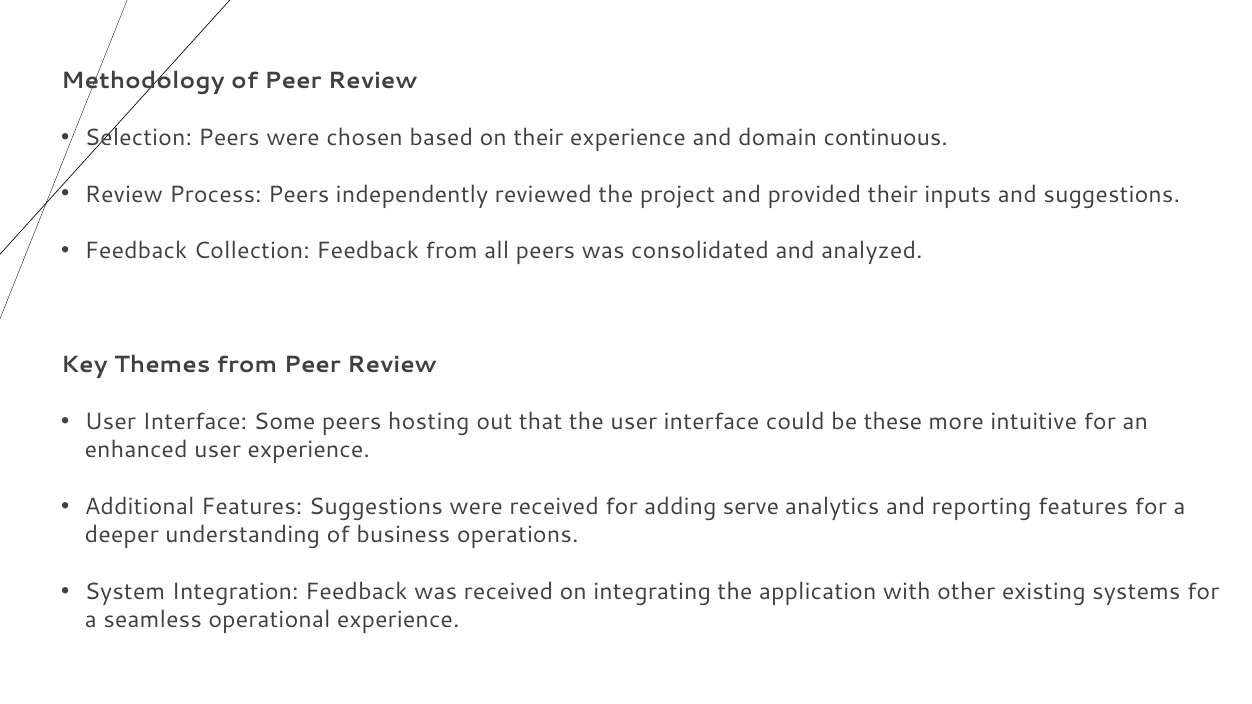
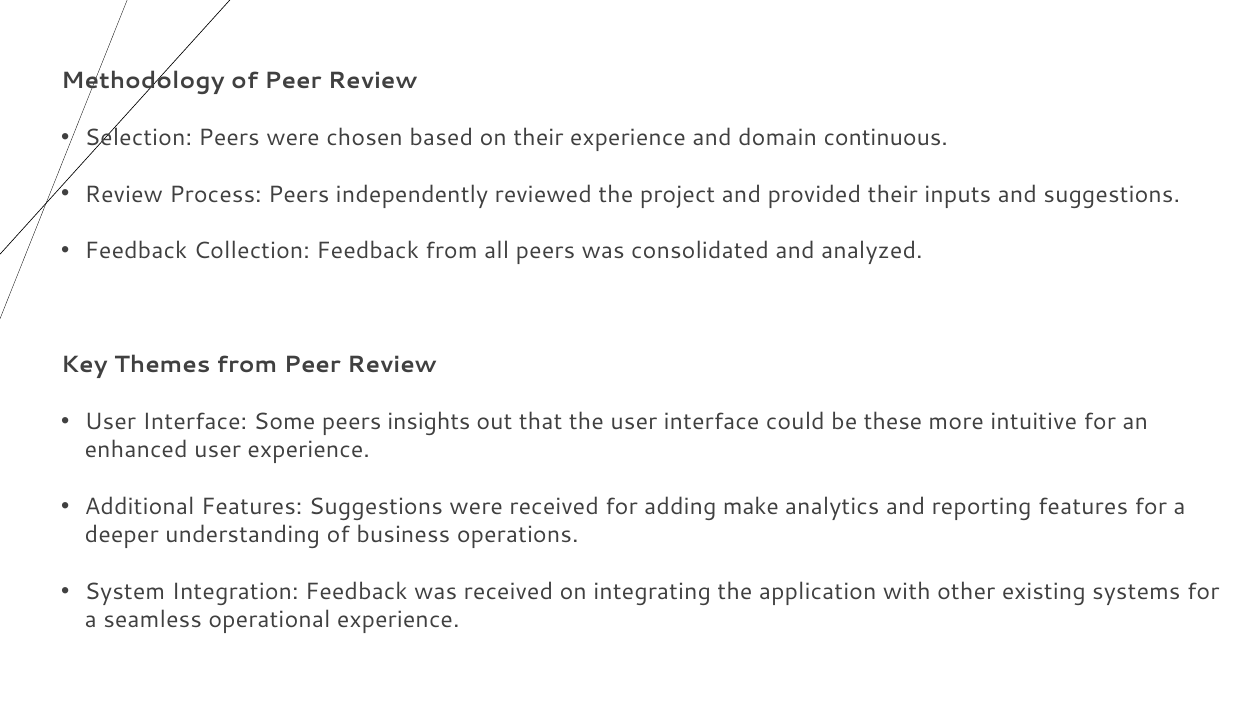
hosting: hosting -> insights (429, 422)
serve: serve -> make (751, 507)
